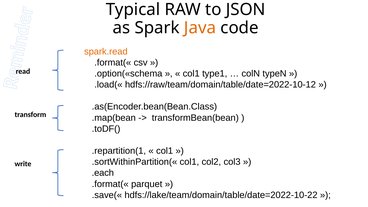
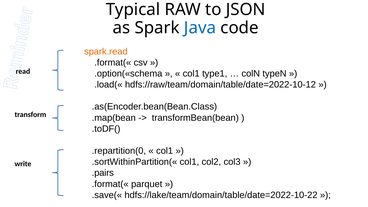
Java colour: orange -> blue (200, 28)
.repartition(1: .repartition(1 -> .repartition(0 (119, 151)
.each: .each -> .pairs (103, 173)
